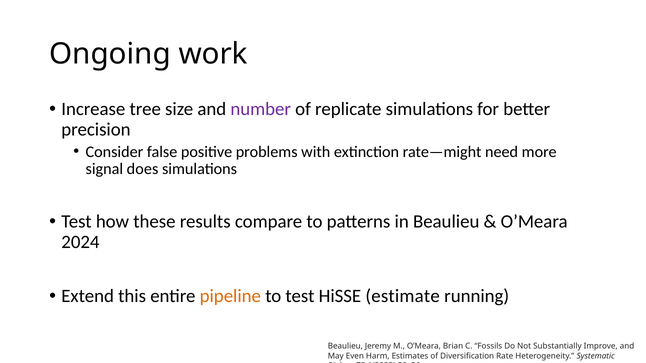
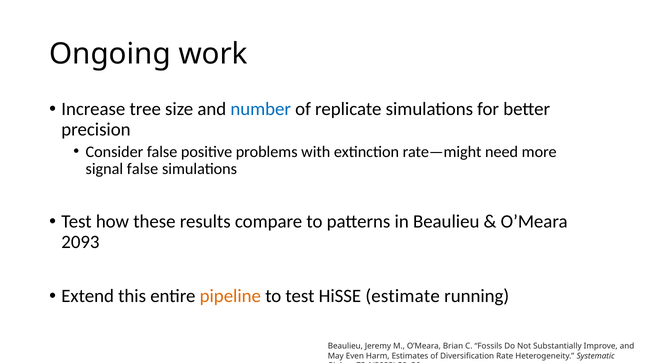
number colour: purple -> blue (261, 109)
signal does: does -> false (142, 169)
2024: 2024 -> 2093 (80, 242)
